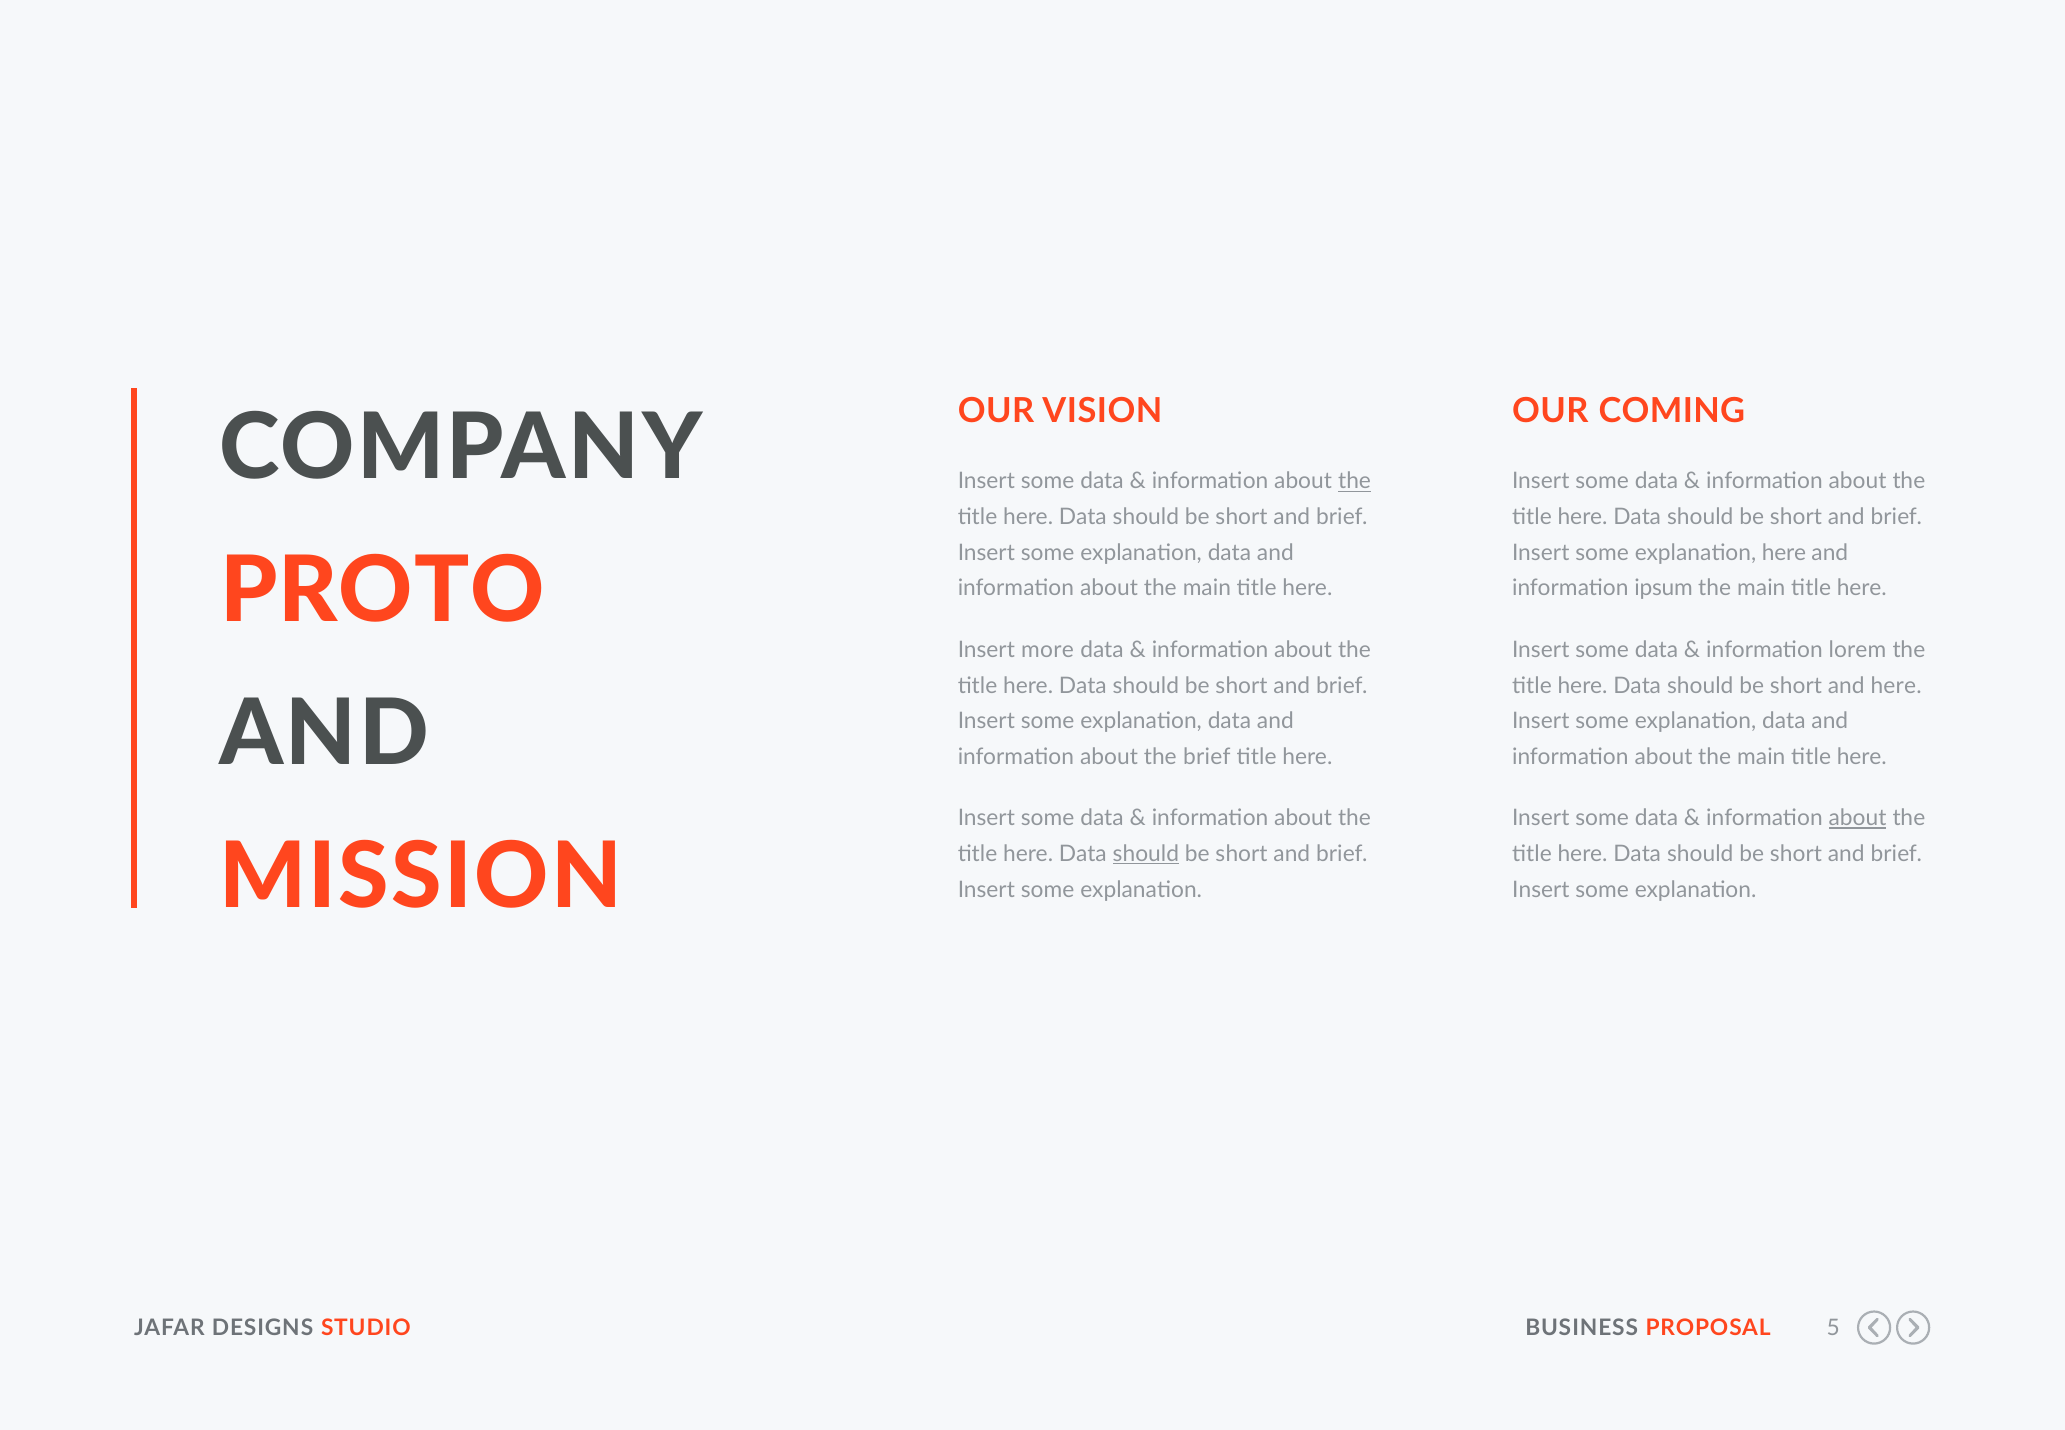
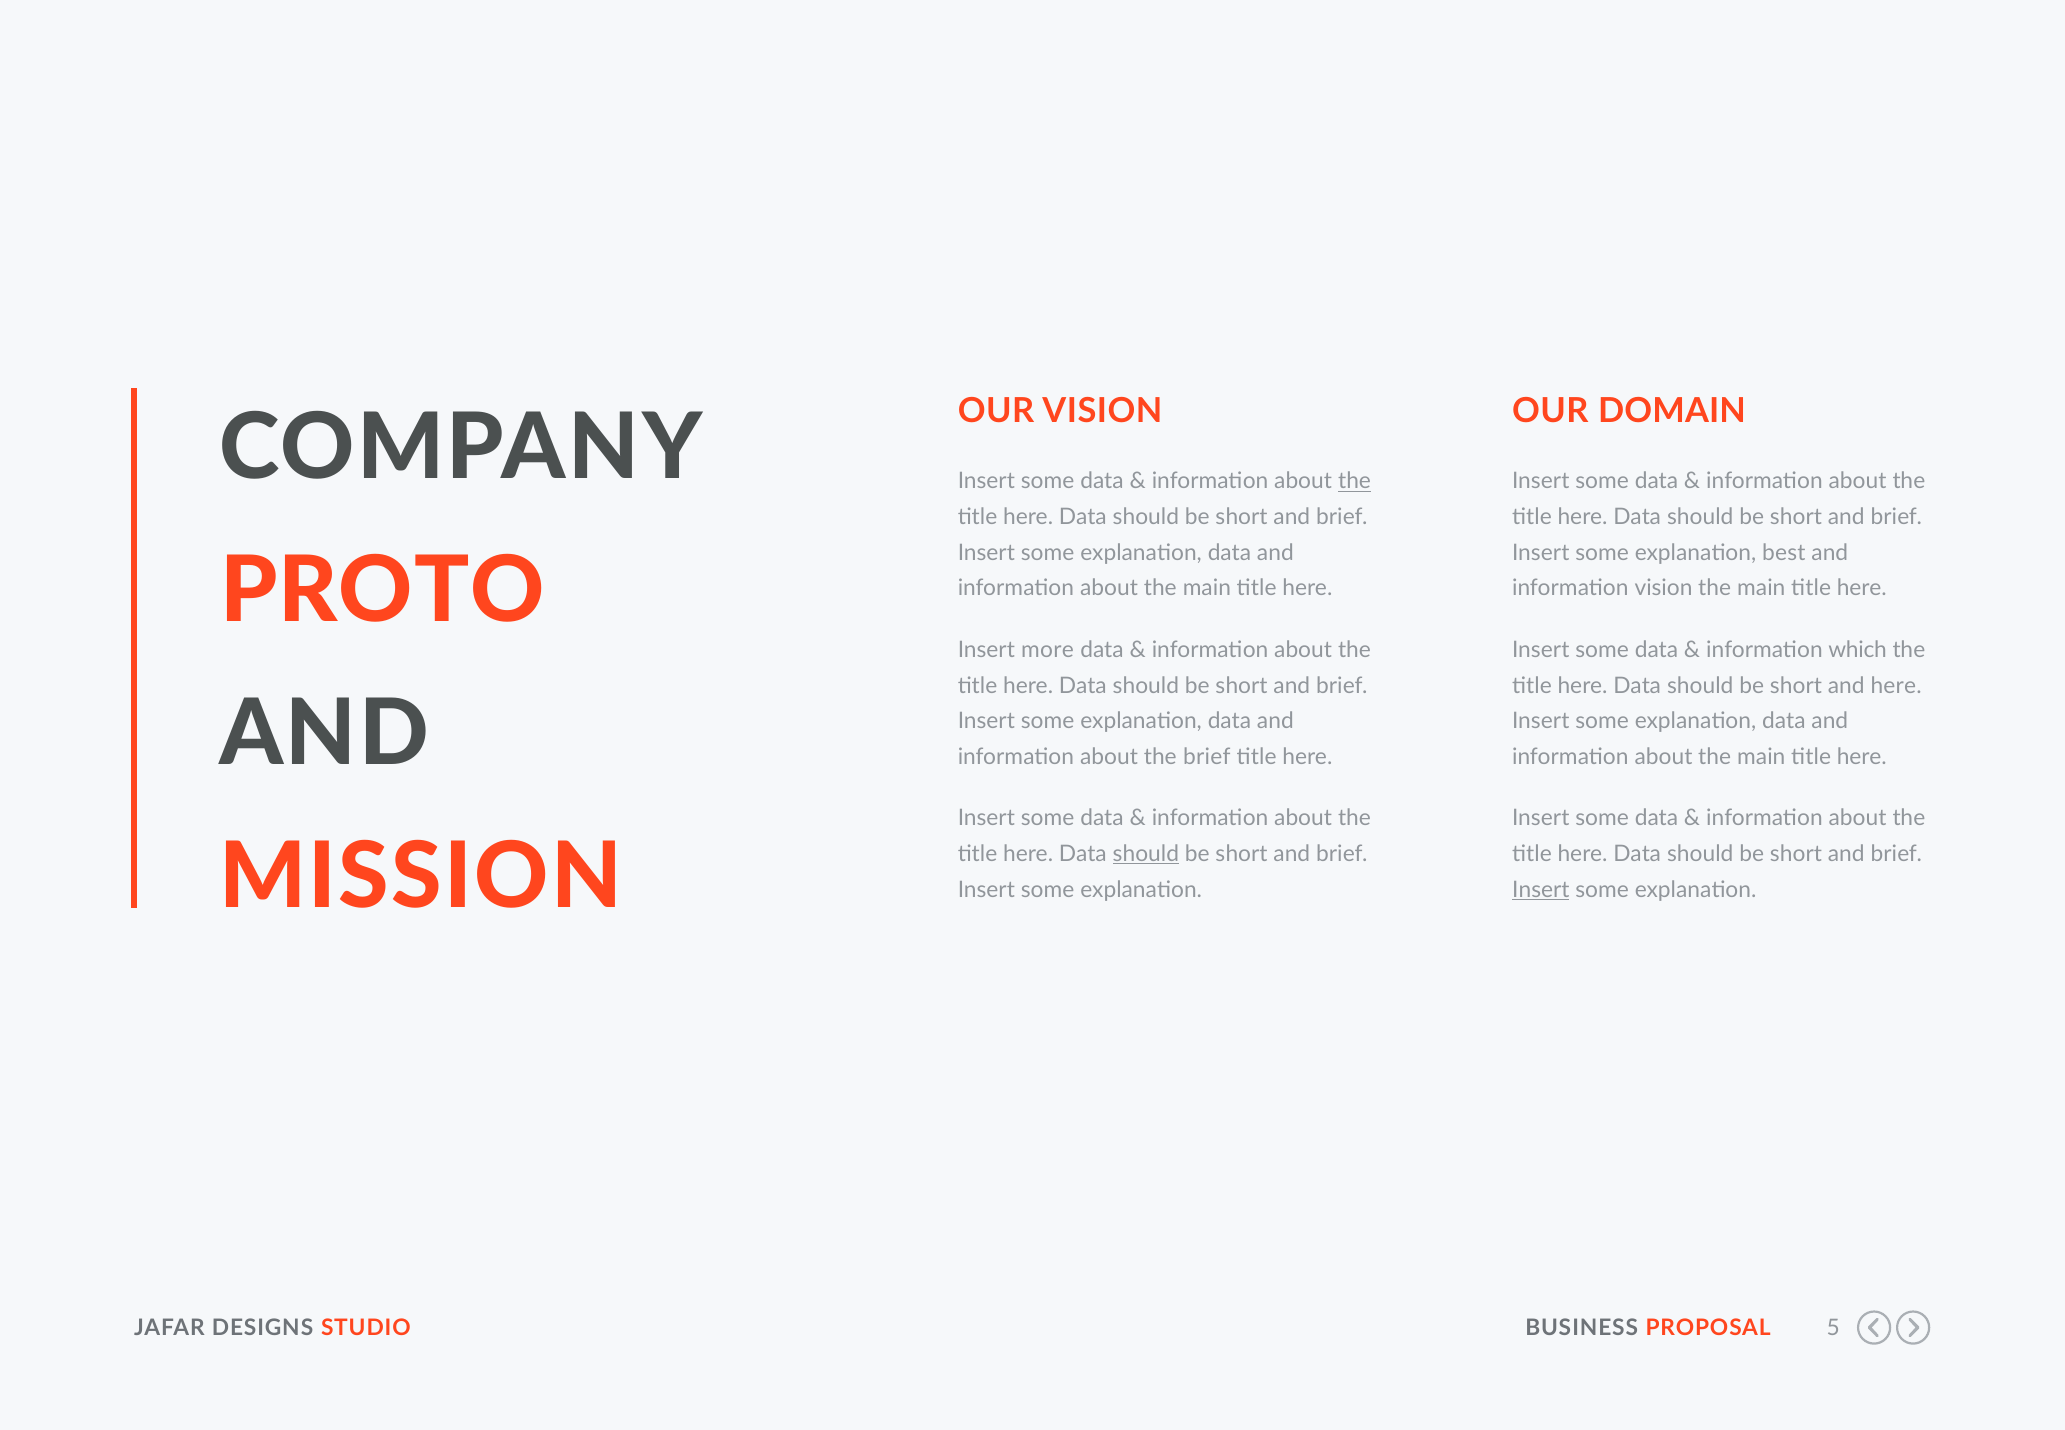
COMING: COMING -> DOMAIN (1672, 411)
explanation here: here -> best (1784, 553)
information ipsum: ipsum -> vision (1664, 588)
lorem: lorem -> which (1858, 650)
about underline: present -> none (1857, 818)
Insert underline: none -> present (1541, 889)
